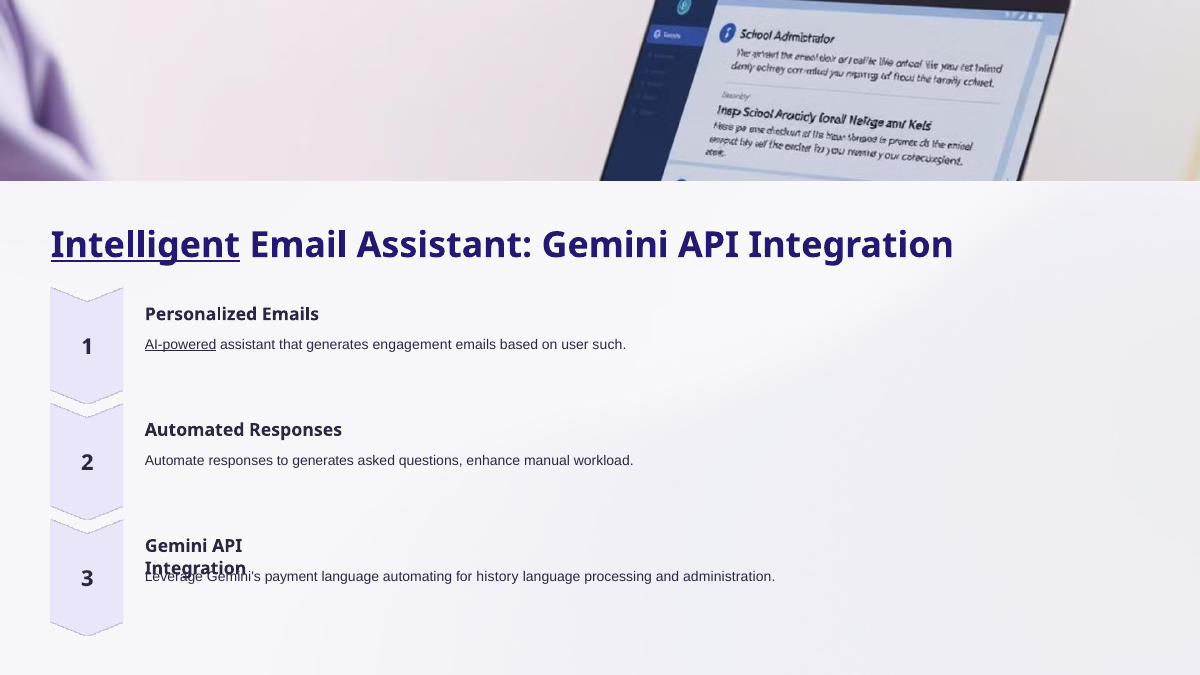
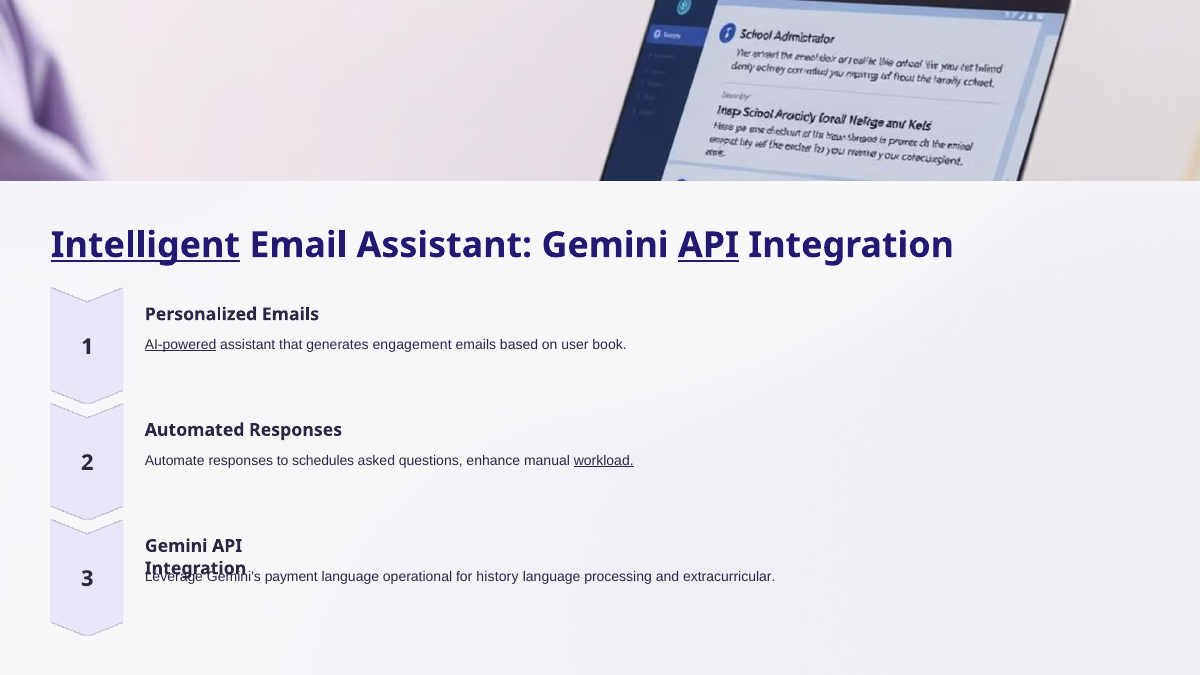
API underline: none -> present (708, 245)
such: such -> book (610, 345)
to generates: generates -> schedules (323, 461)
workload underline: none -> present (604, 461)
automating: automating -> operational (418, 577)
administration: administration -> extracurricular (729, 577)
